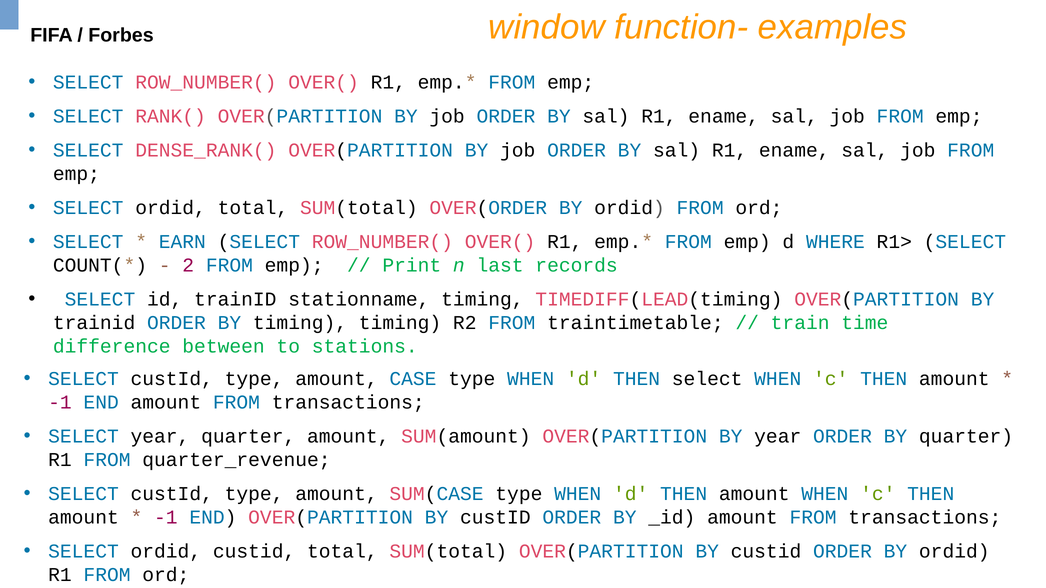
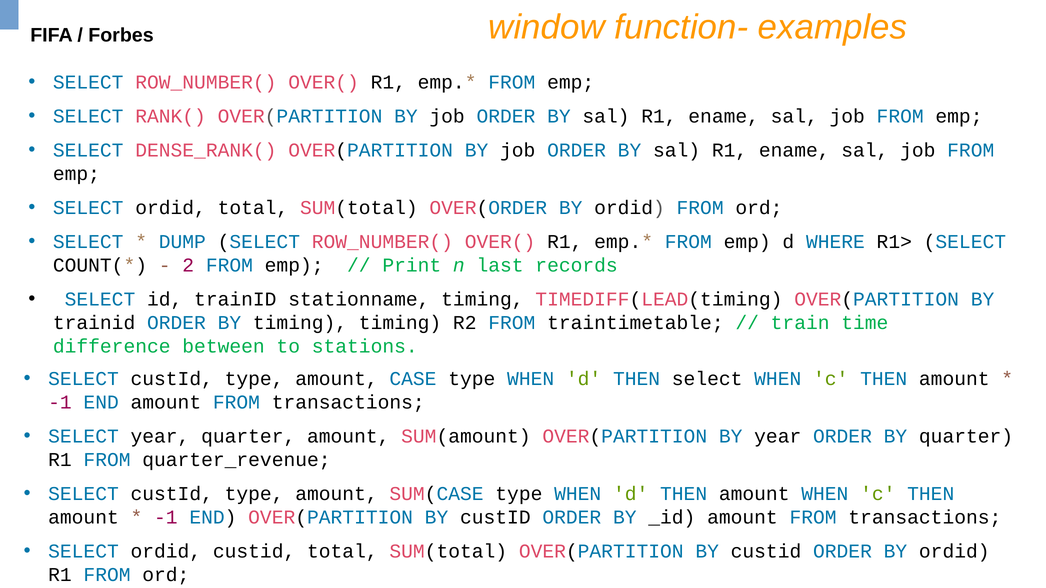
EARN: EARN -> DUMP (182, 242)
